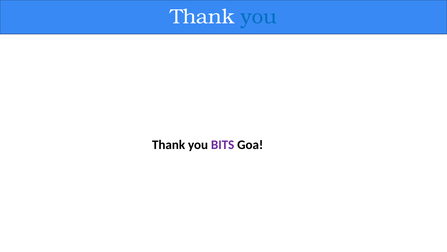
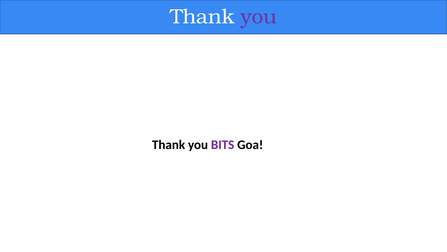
you colour: blue -> purple (259, 17)
